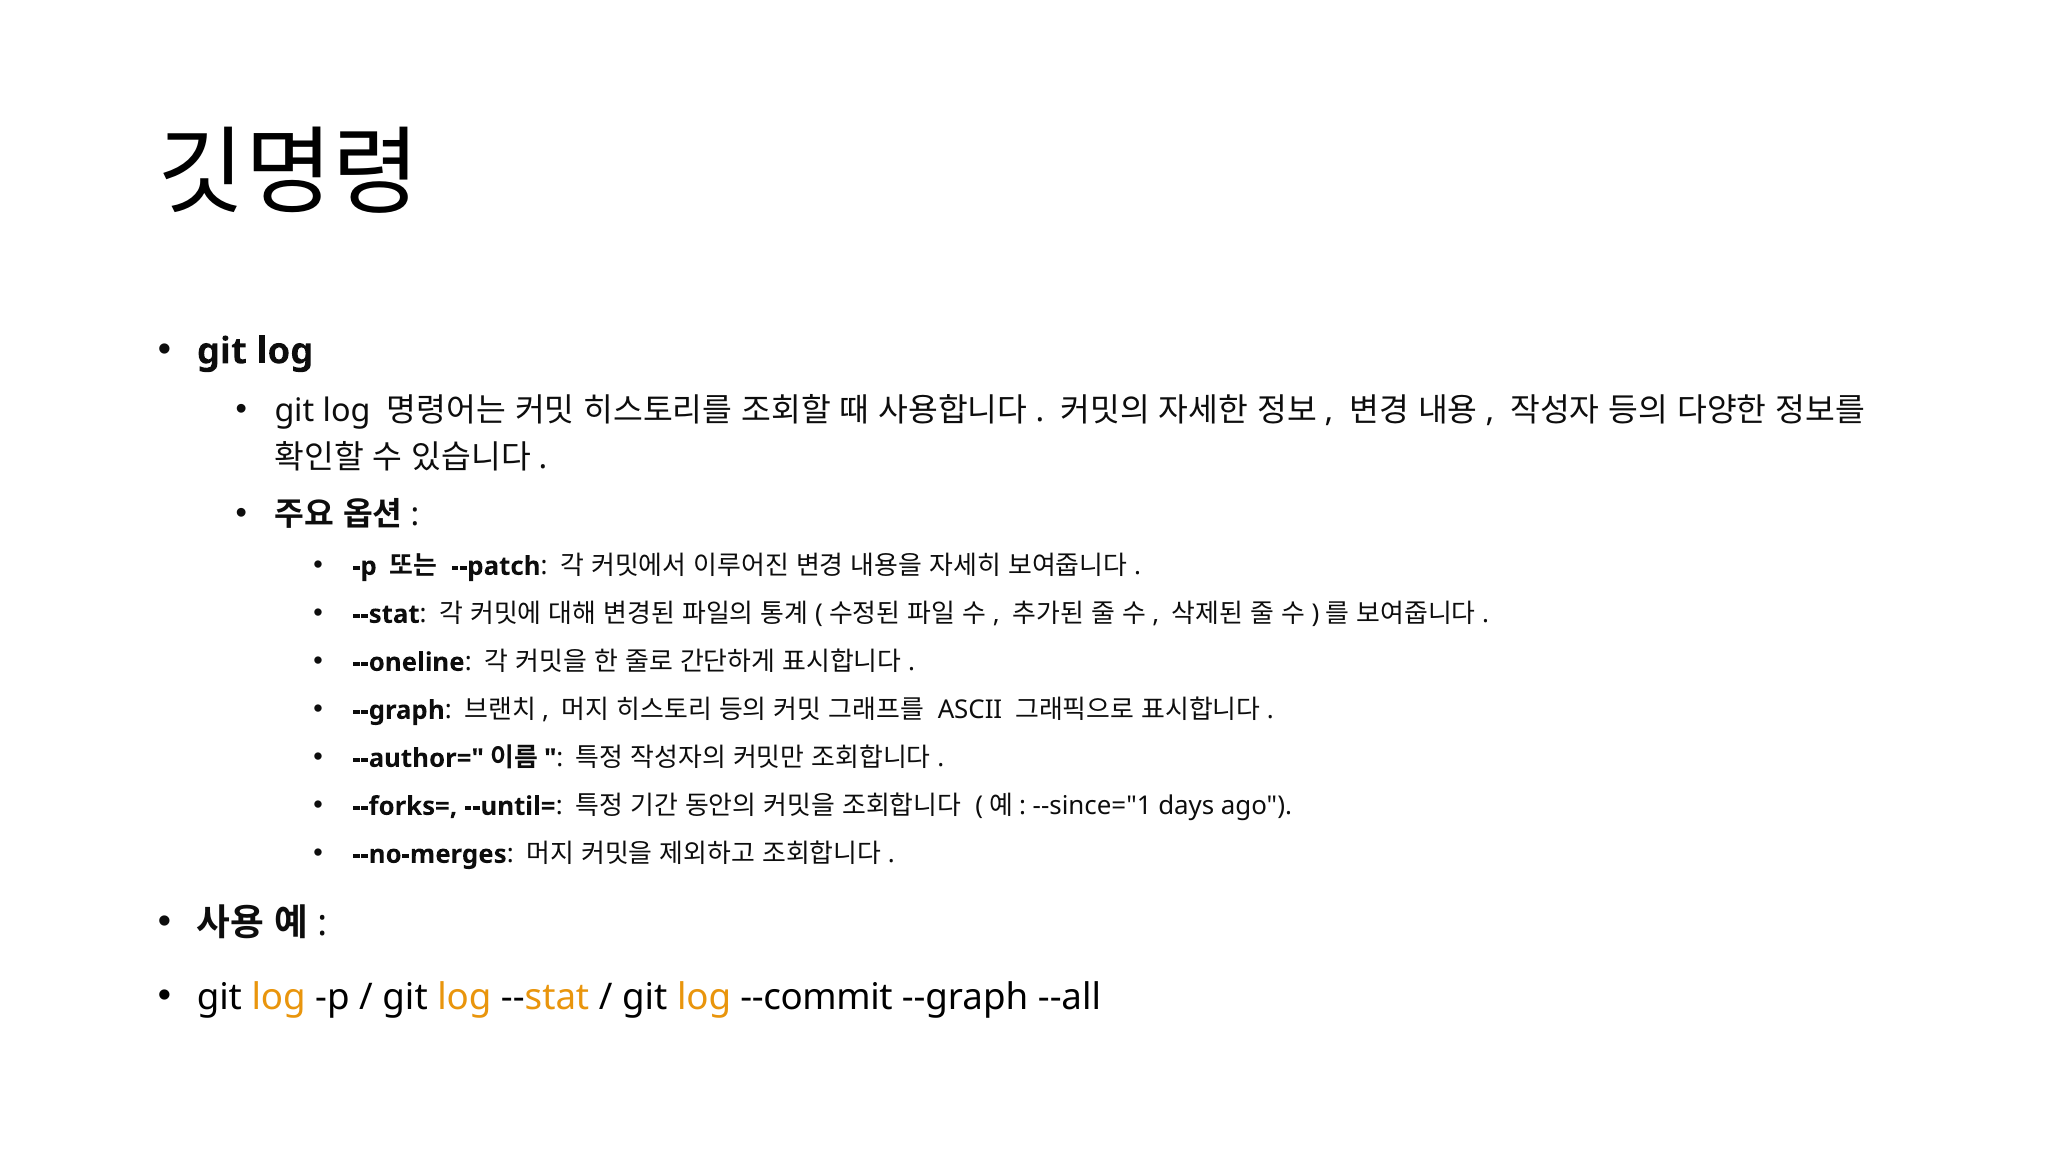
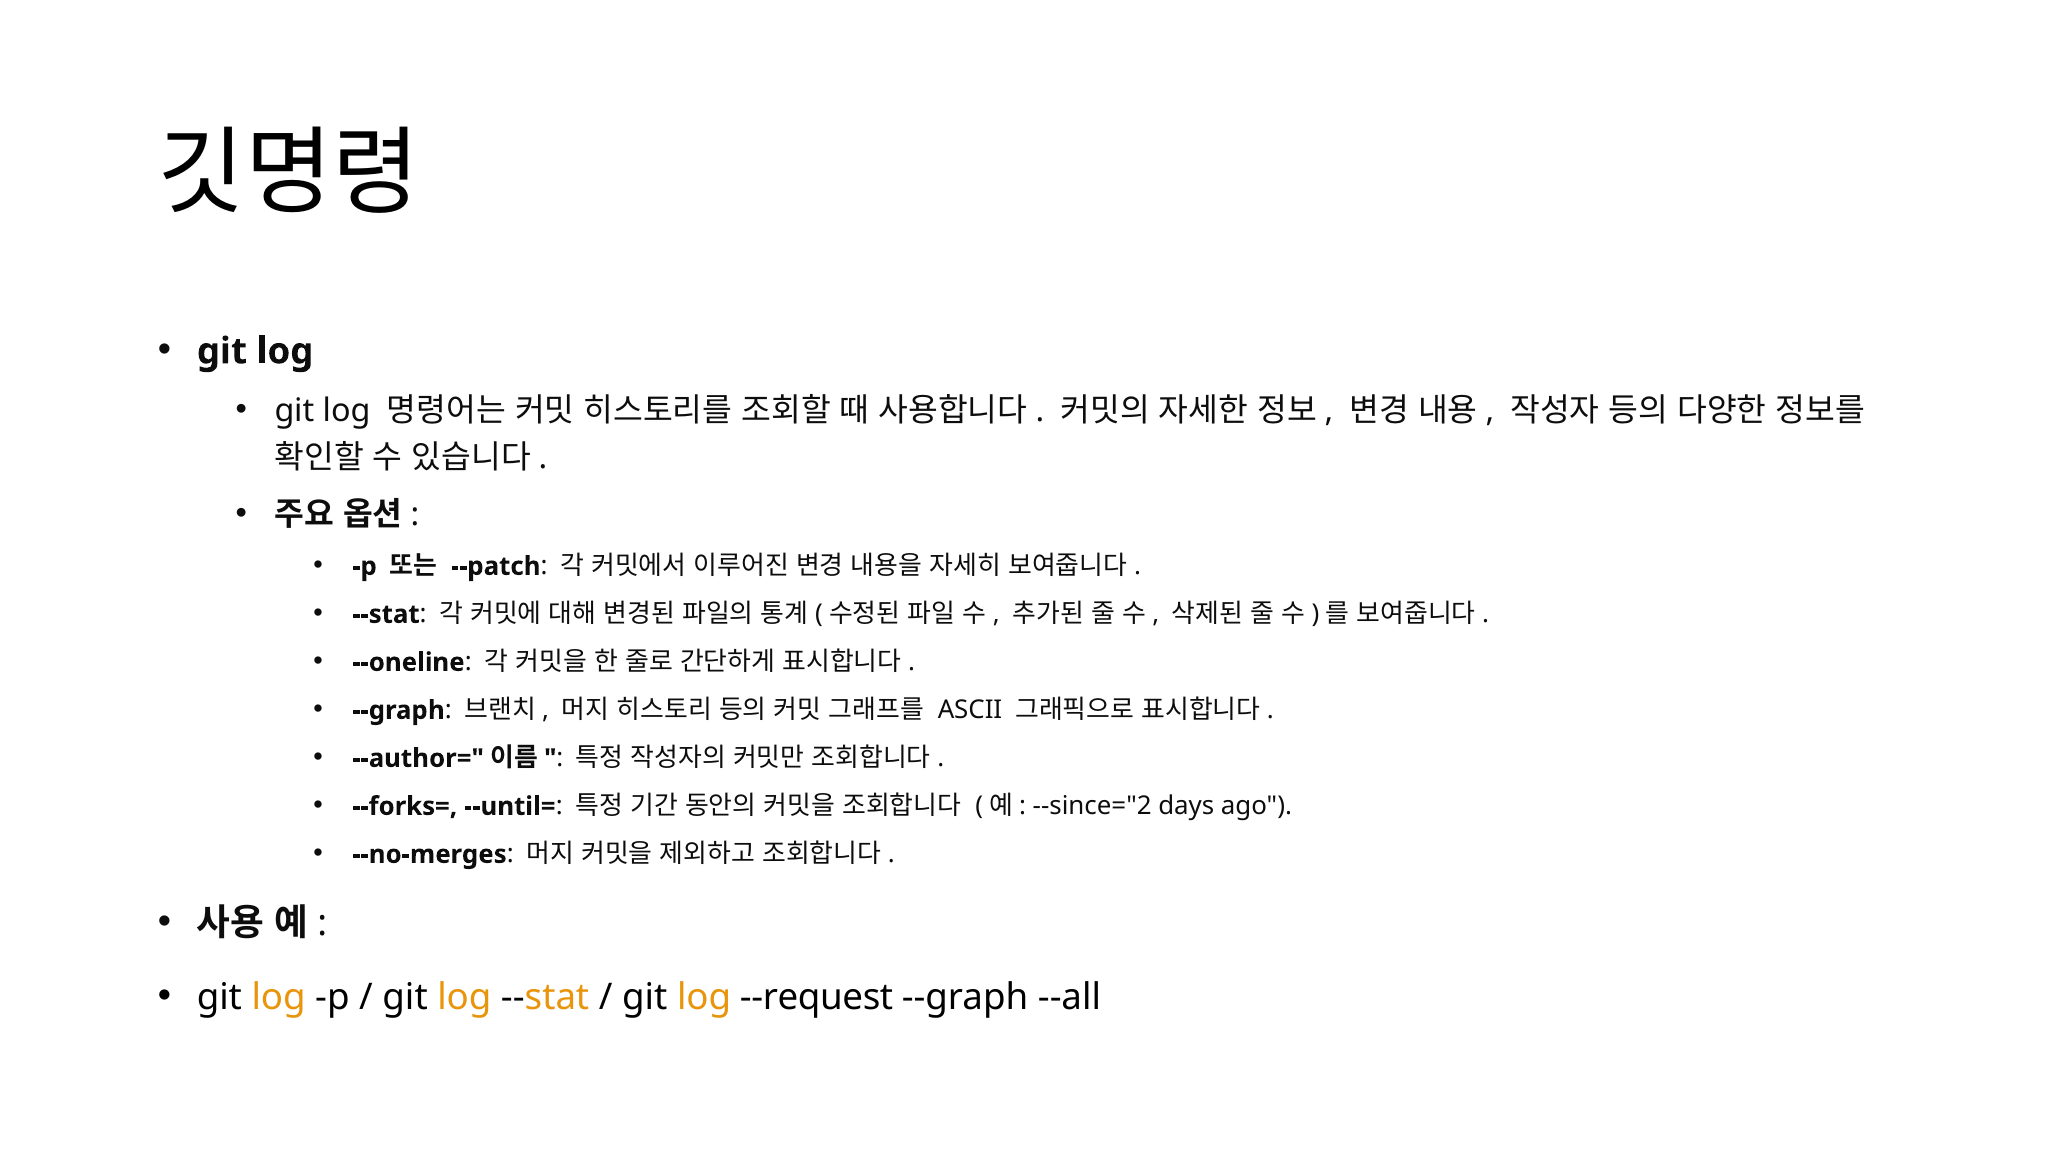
--since="1: --since="1 -> --since="2 (1092, 807)
--commit: --commit -> --request (817, 998)
